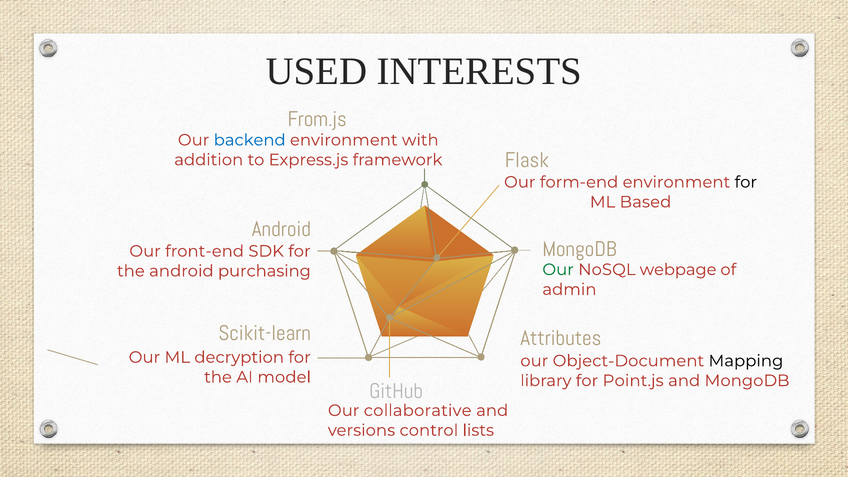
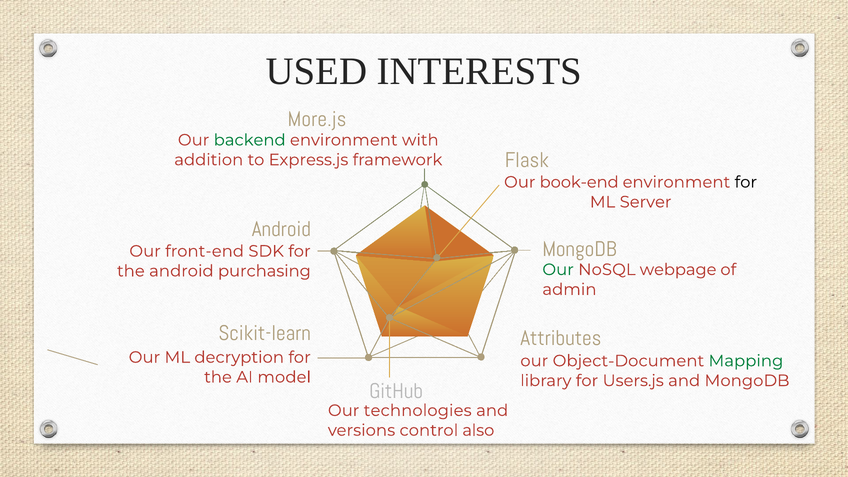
From.js: From.js -> More.js (317, 119)
backend colour: blue -> green (250, 140)
form-end: form-end -> book-end (579, 182)
Based: Based -> Server (646, 202)
Mapping colour: black -> green (746, 361)
Point.js: Point.js -> Users.js (633, 381)
collaborative: collaborative -> technologies (418, 411)
lists: lists -> also (478, 430)
